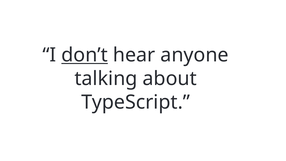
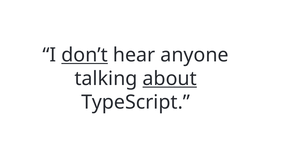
about underline: none -> present (170, 79)
